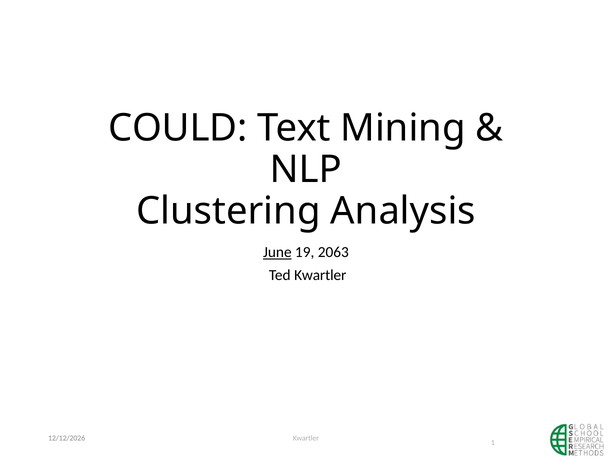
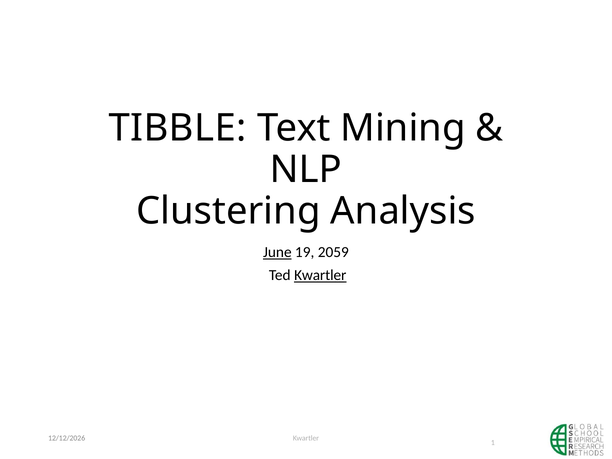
COULD: COULD -> TIBBLE (178, 128)
2063: 2063 -> 2059 (333, 252)
Kwartler underline: none -> present (320, 275)
